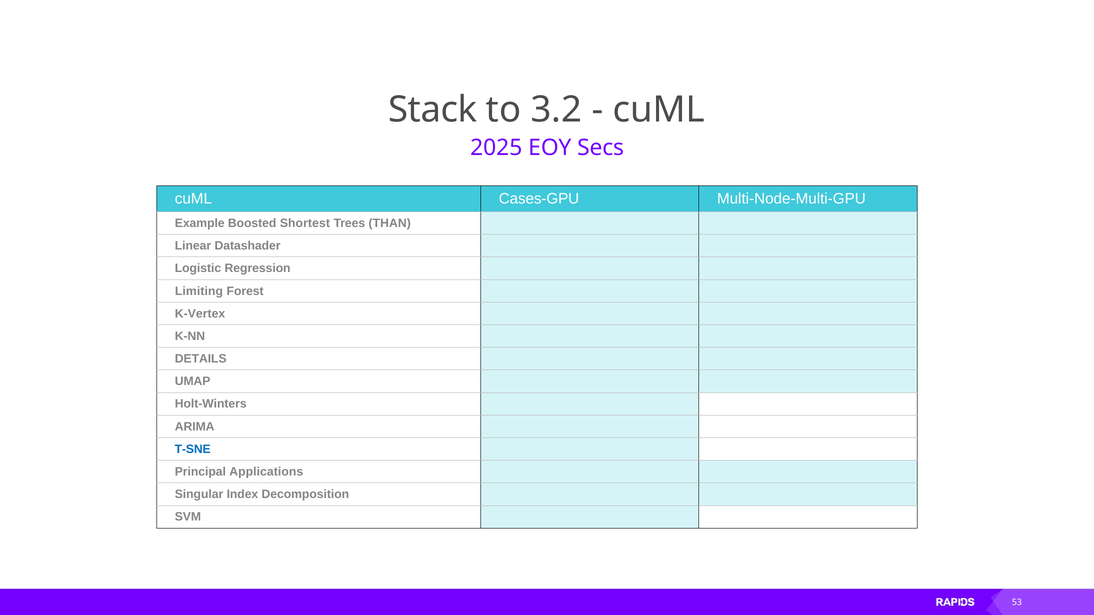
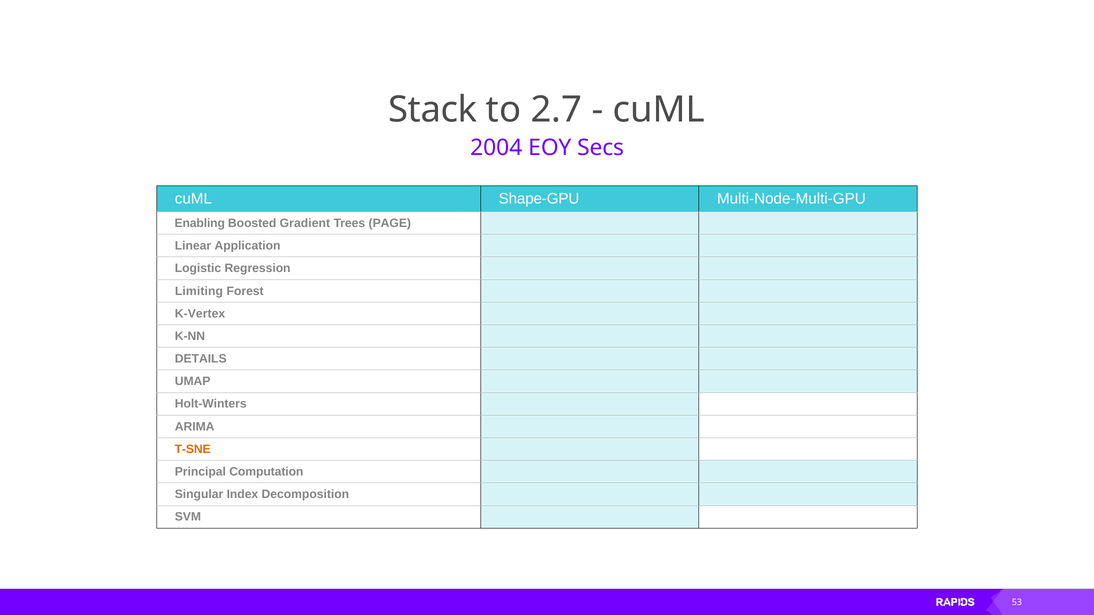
3.2: 3.2 -> 2.7 (556, 110)
2025: 2025 -> 2004 (496, 148)
Cases-GPU: Cases-GPU -> Shape-GPU (539, 199)
Example: Example -> Enabling (200, 223)
Shortest: Shortest -> Gradient (305, 223)
THAN: THAN -> PAGE (390, 223)
Datashader: Datashader -> Application (248, 246)
T-SNE colour: blue -> orange (193, 449)
Applications: Applications -> Computation (266, 472)
